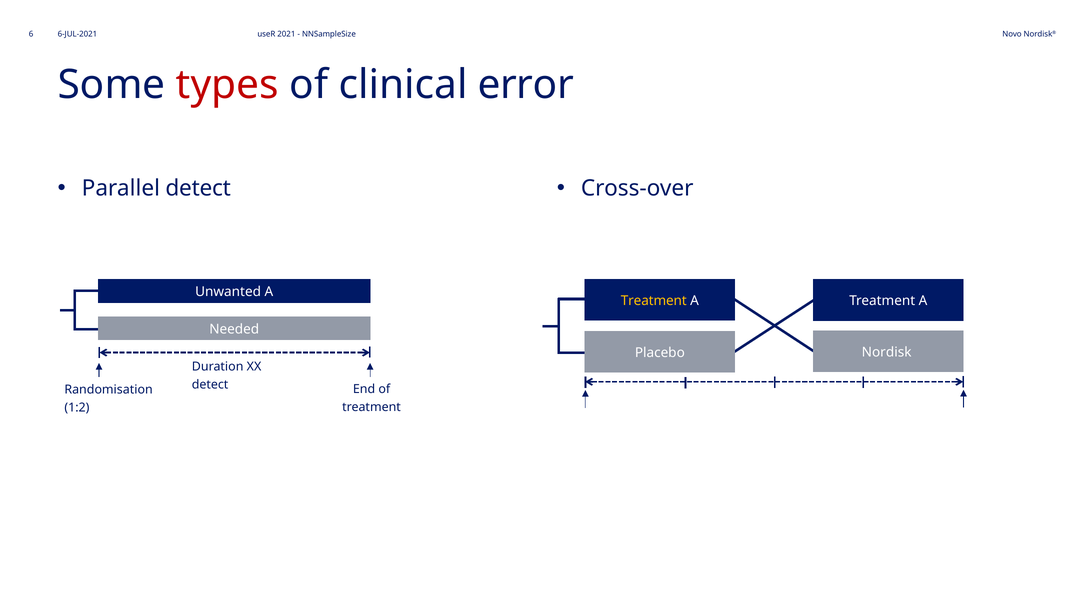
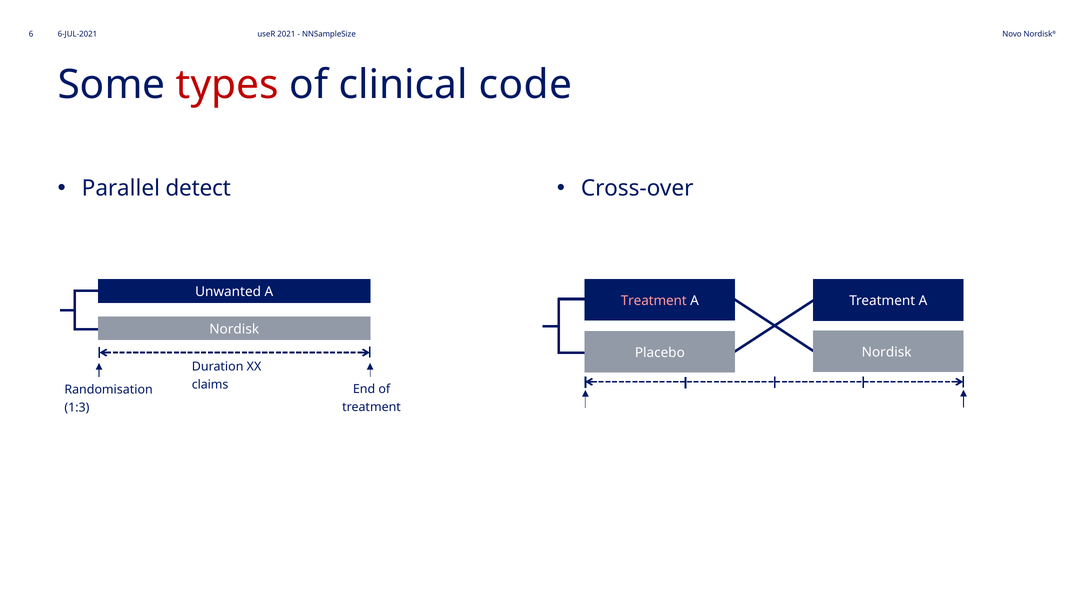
error: error -> code (525, 85)
Treatment colour: yellow -> pink (654, 300)
Needed: Needed -> Nordisk (234, 329)
detect: detect -> claims (210, 384)
1:2: 1:2 -> 1:3 (77, 407)
